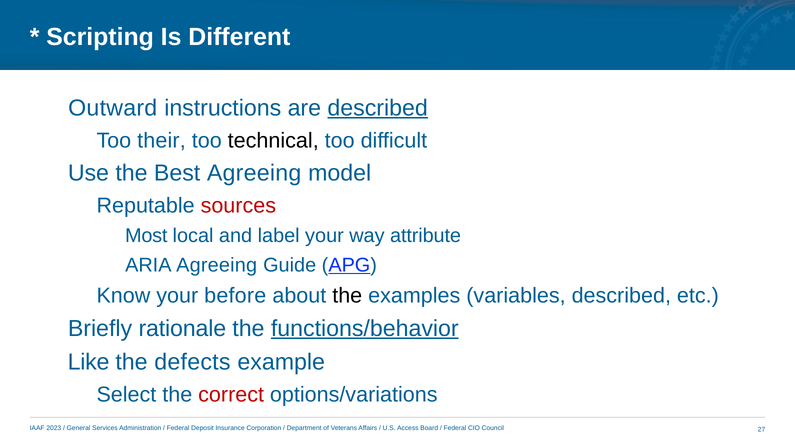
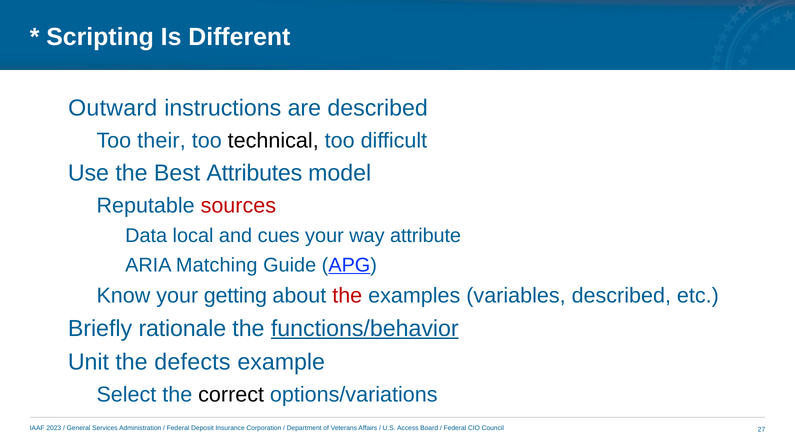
described underline: present -> none (378, 108)
Best Agreeing: Agreeing -> Attributes (254, 173)
Most: Most -> Data (146, 236)
label: label -> cues (279, 236)
ARIA Agreeing: Agreeing -> Matching (217, 265)
before: before -> getting (235, 296)
the colour: black -> red (347, 296)
Like: Like -> Unit (88, 362)
correct colour: red -> black (231, 395)
